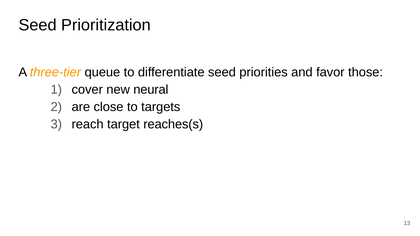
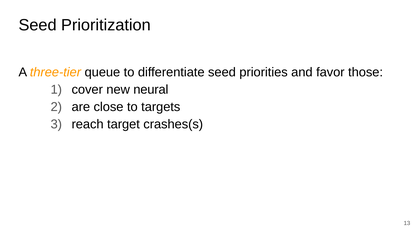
reaches(s: reaches(s -> crashes(s (173, 124)
